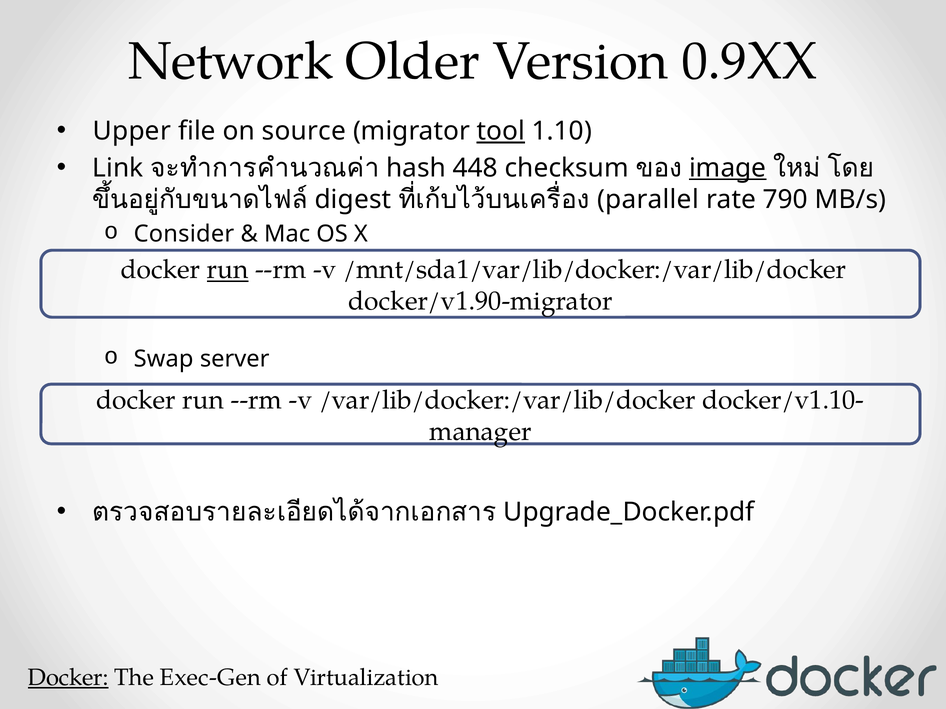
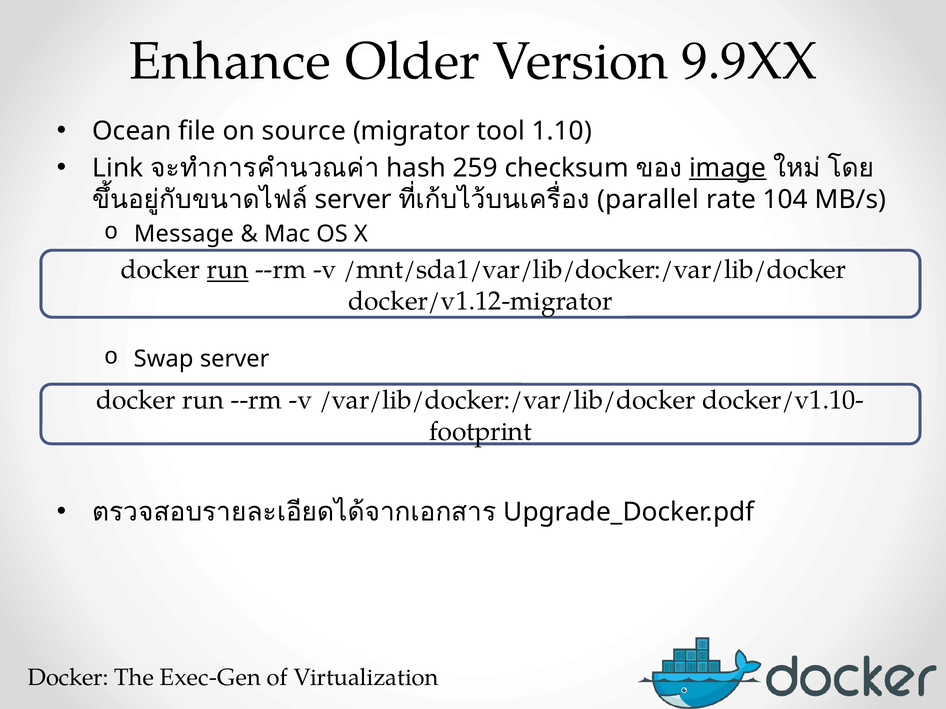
Network: Network -> Enhance (230, 61)
0.9XX: 0.9XX -> 9.9XX (749, 61)
Upper: Upper -> Ocean (132, 131)
tool underline: present -> none (501, 131)
448: 448 -> 259 (475, 168)
digest: digest -> server (353, 200)
790: 790 -> 104 (785, 200)
Consider: Consider -> Message (184, 234)
docker/v1.90-migrator: docker/v1.90-migrator -> docker/v1.12-migrator (480, 302)
manager: manager -> footprint (481, 432)
Docker underline: present -> none (68, 678)
